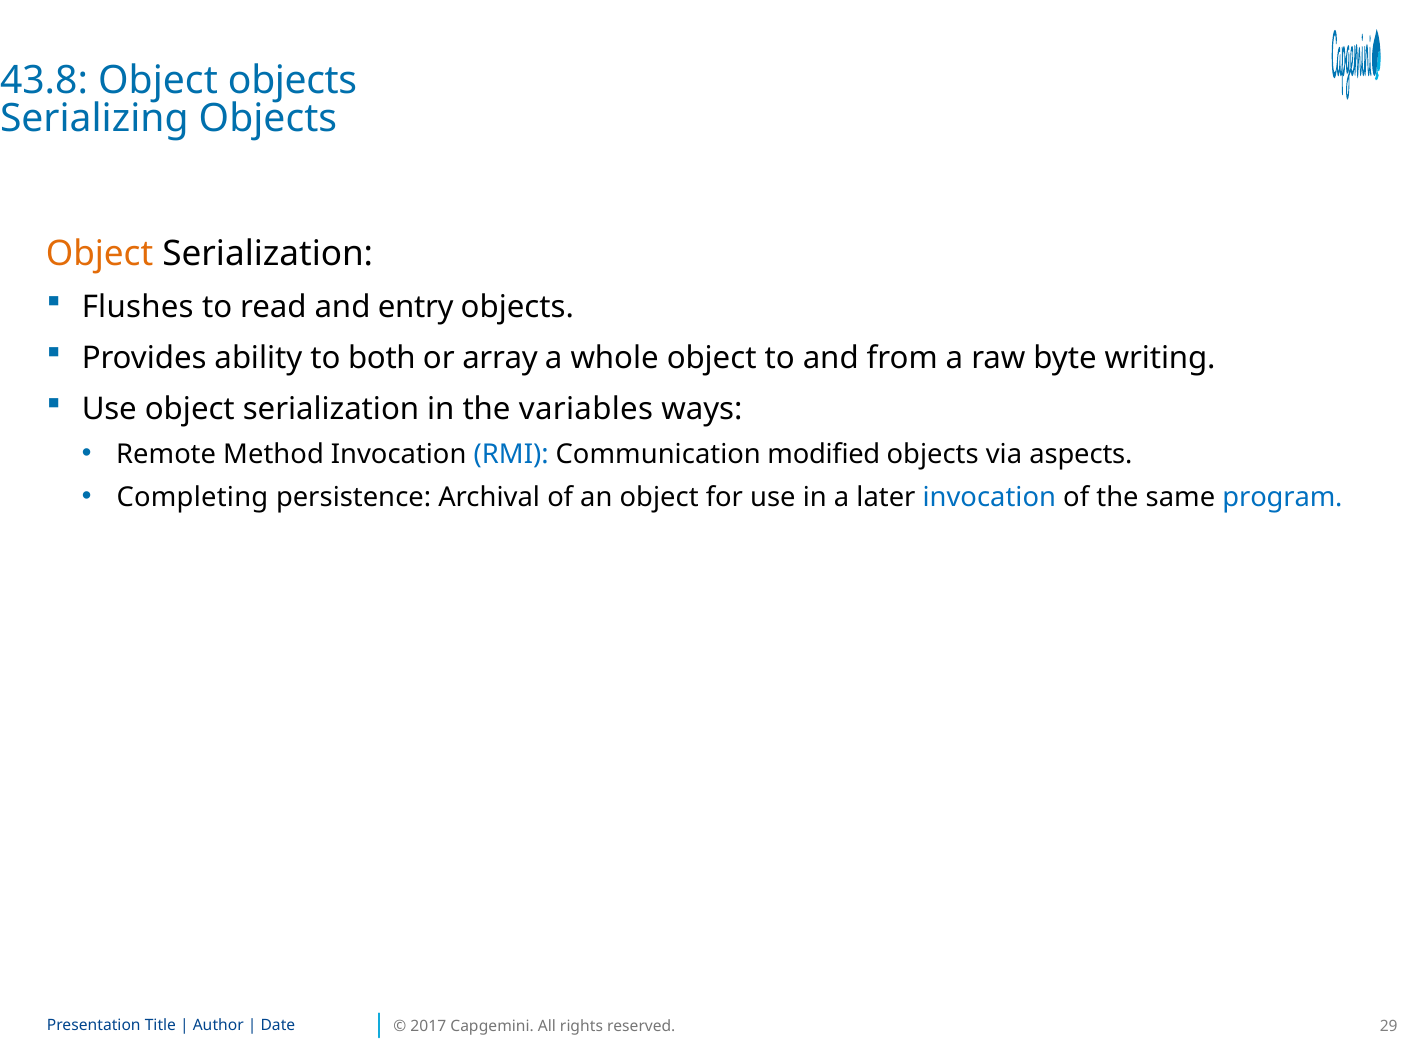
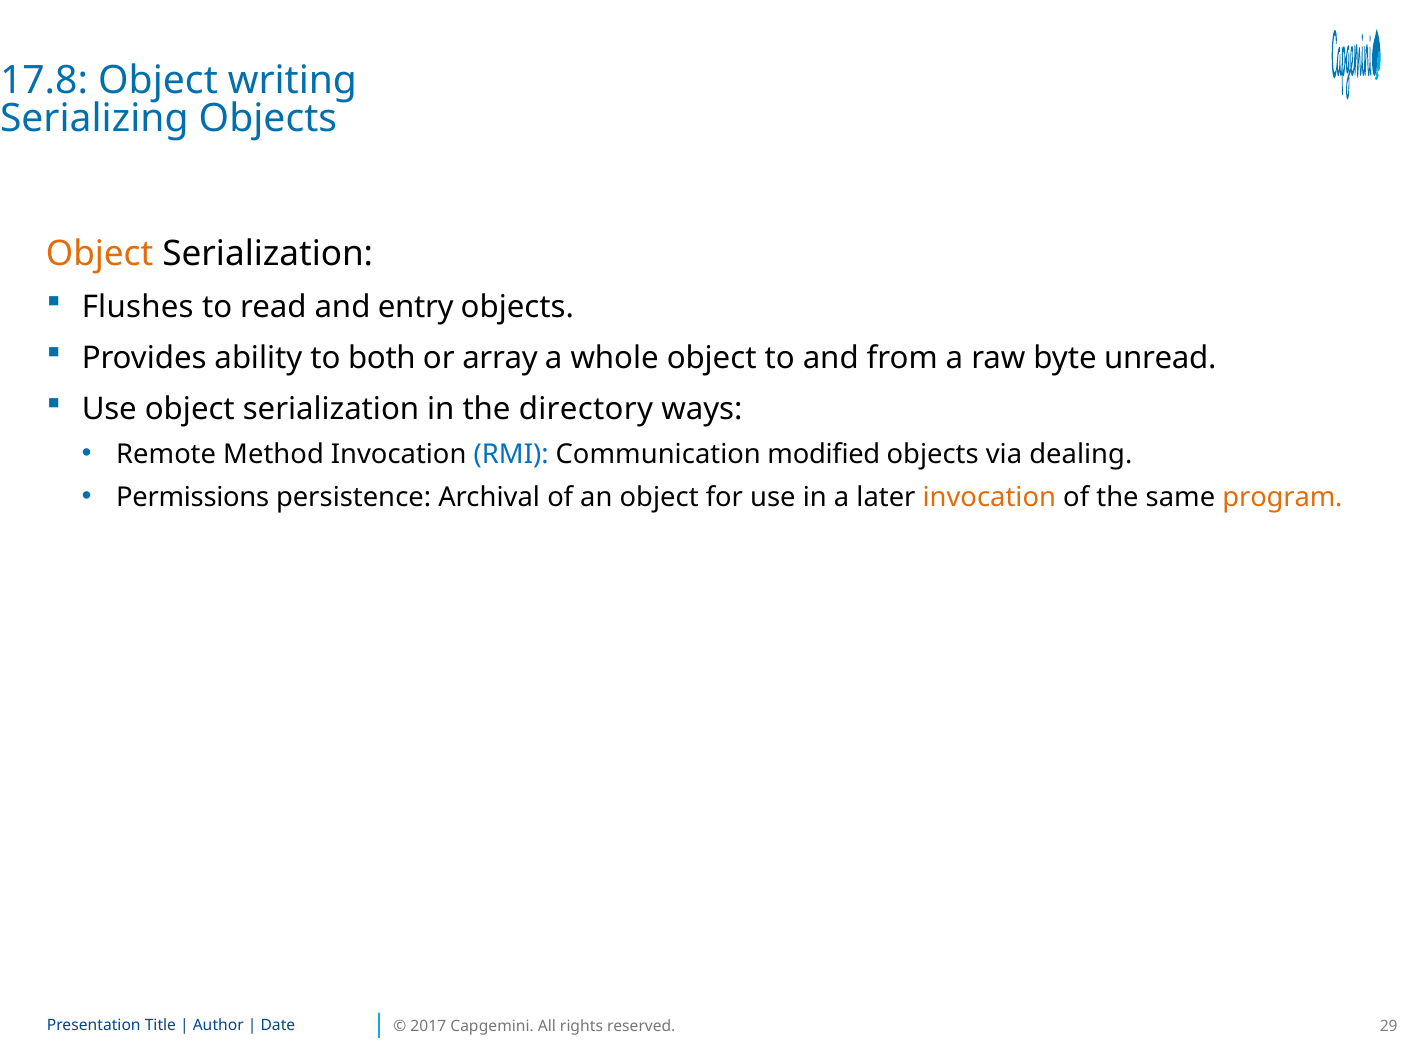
43.8: 43.8 -> 17.8 (44, 81)
Object objects: objects -> writing (292, 81)
writing: writing -> unread (1160, 358)
variables: variables -> directory (586, 409)
aspects: aspects -> dealing (1081, 454)
Completing: Completing -> Permissions (193, 497)
invocation colour: blue -> orange (989, 497)
program colour: blue -> orange (1282, 497)
